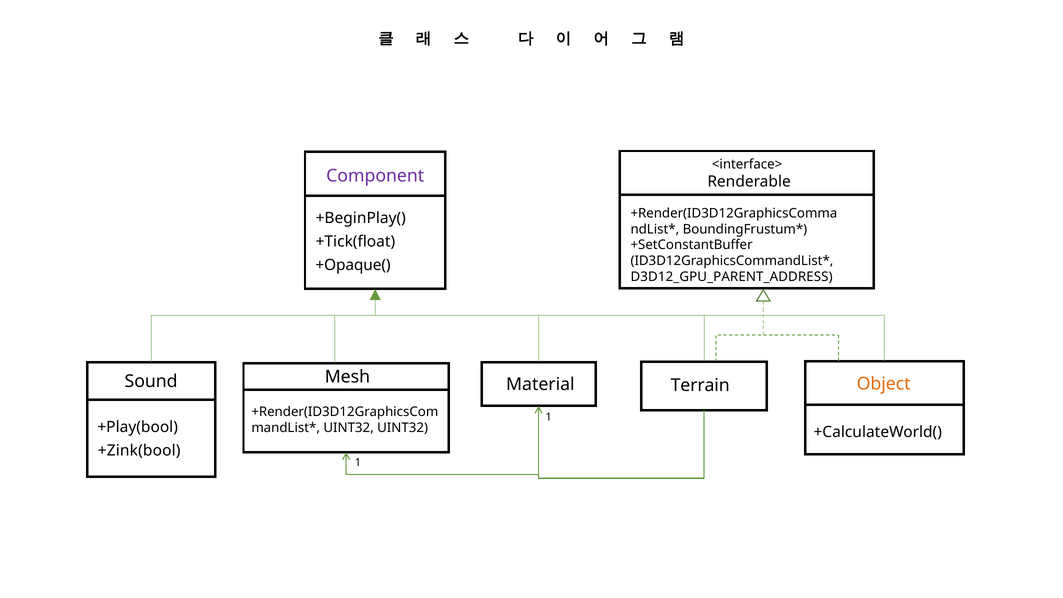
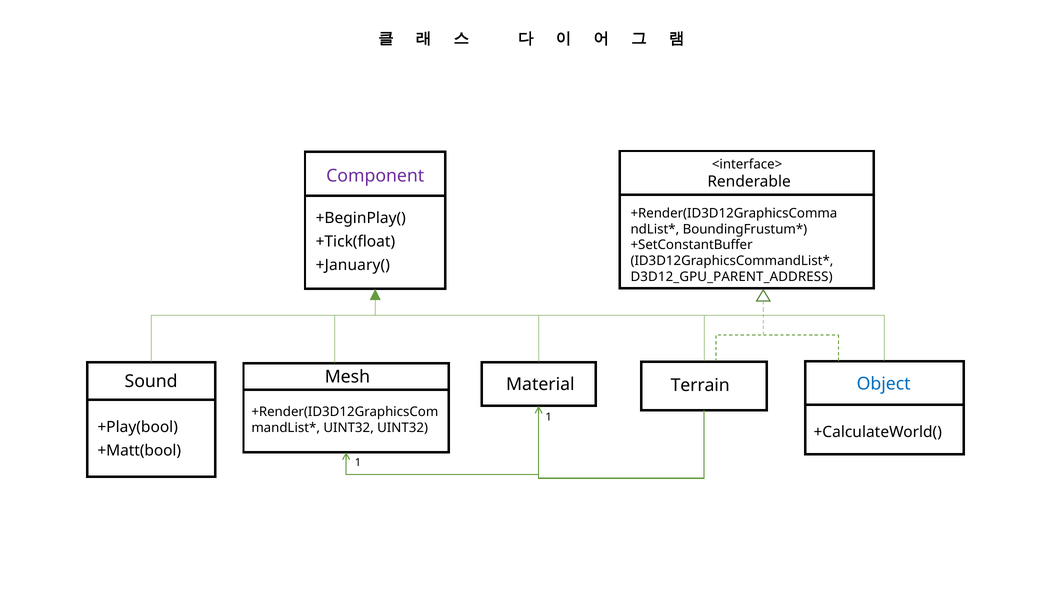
+Opaque(: +Opaque( -> +January( (353, 265)
Object colour: orange -> blue (884, 384)
+Zink(bool: +Zink(bool -> +Matt(bool (139, 451)
